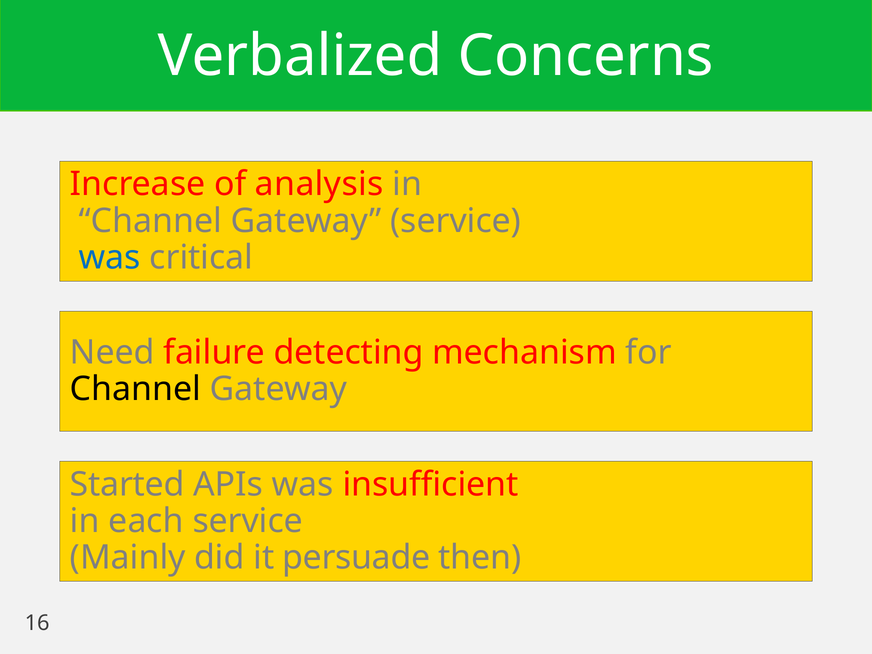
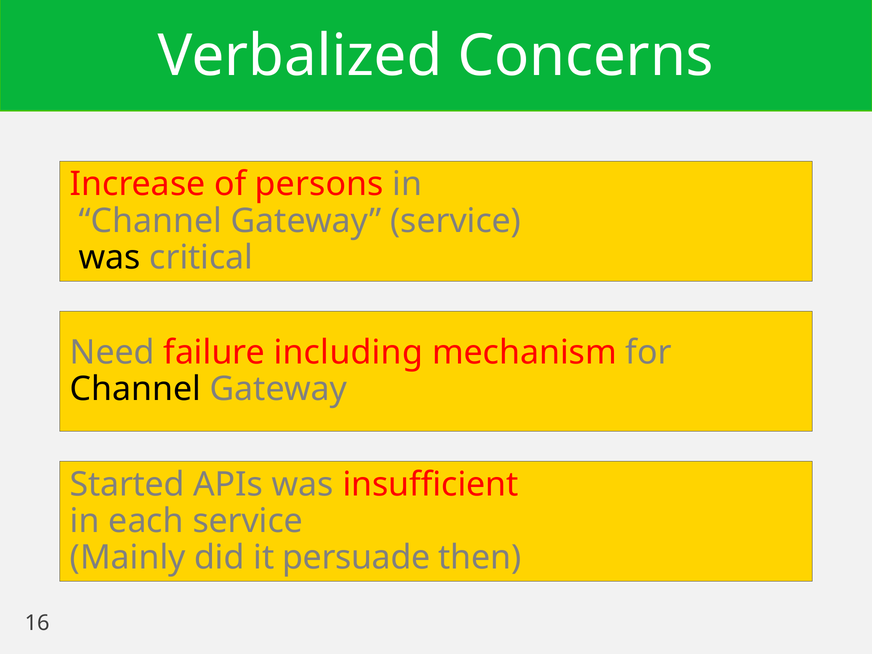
analysis: analysis -> persons (319, 184)
was colour: blue -> black (110, 258)
detecting: detecting -> including (348, 353)
